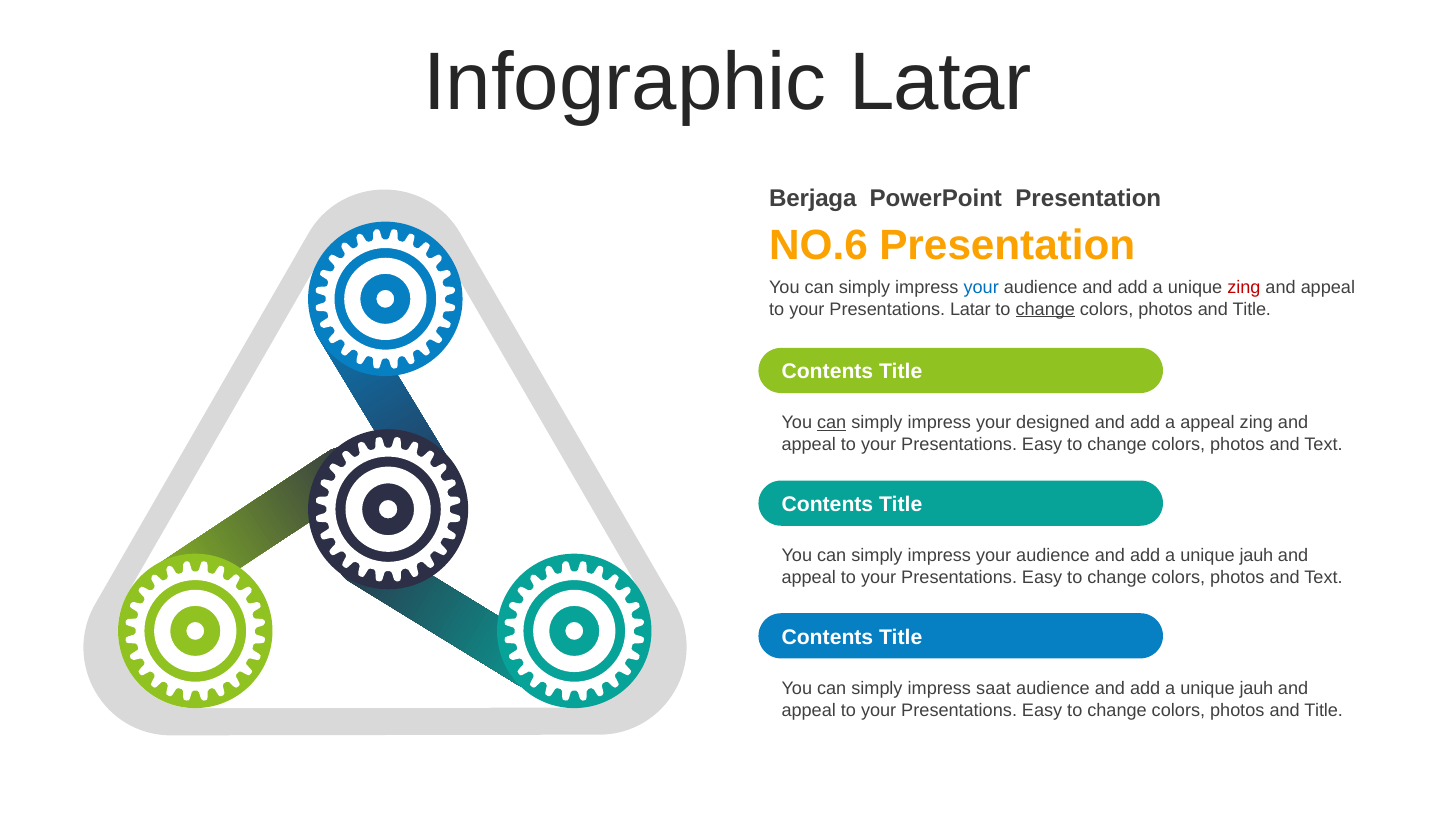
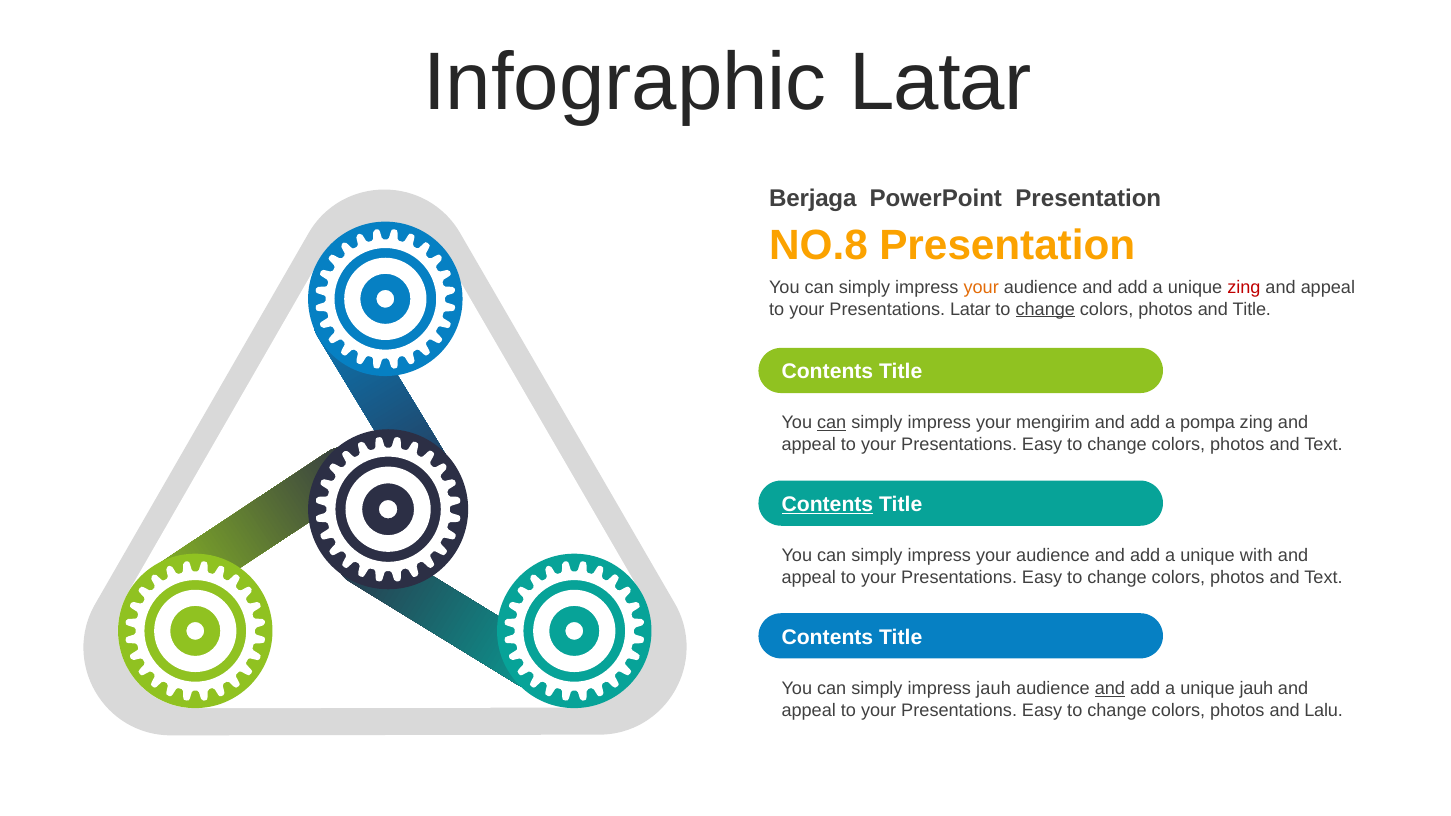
NO.6: NO.6 -> NO.8 (818, 246)
your colour: blue -> orange (981, 287)
designed: designed -> mengirim (1053, 423)
a appeal: appeal -> pompa (1208, 423)
Contents underline: none -> present (827, 504)
jauh: jauh -> with (1256, 556)
impress saat: saat -> jauh (994, 689)
and underline: none -> present (1110, 689)
Title: Title -> Lalu (1324, 710)
